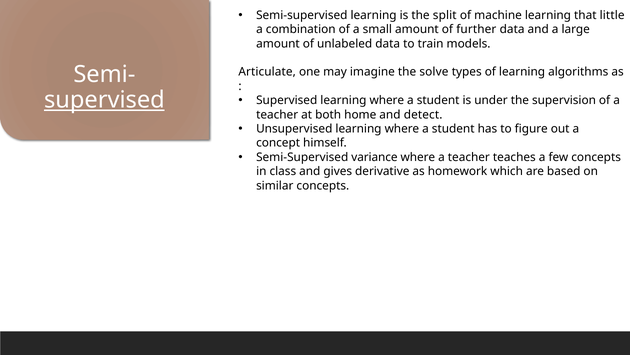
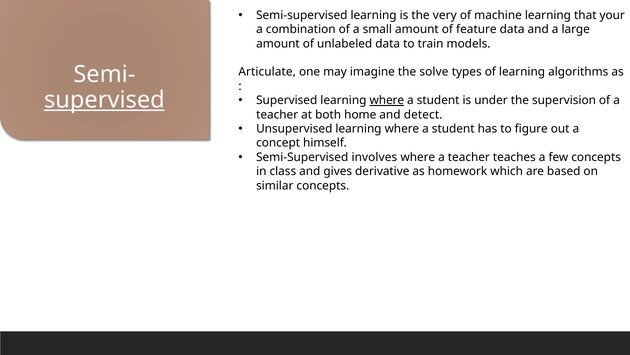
split: split -> very (445, 15)
little: little -> your (612, 15)
further: further -> feature (476, 29)
where underline: none -> present (387, 100)
variance: variance -> involves (374, 157)
